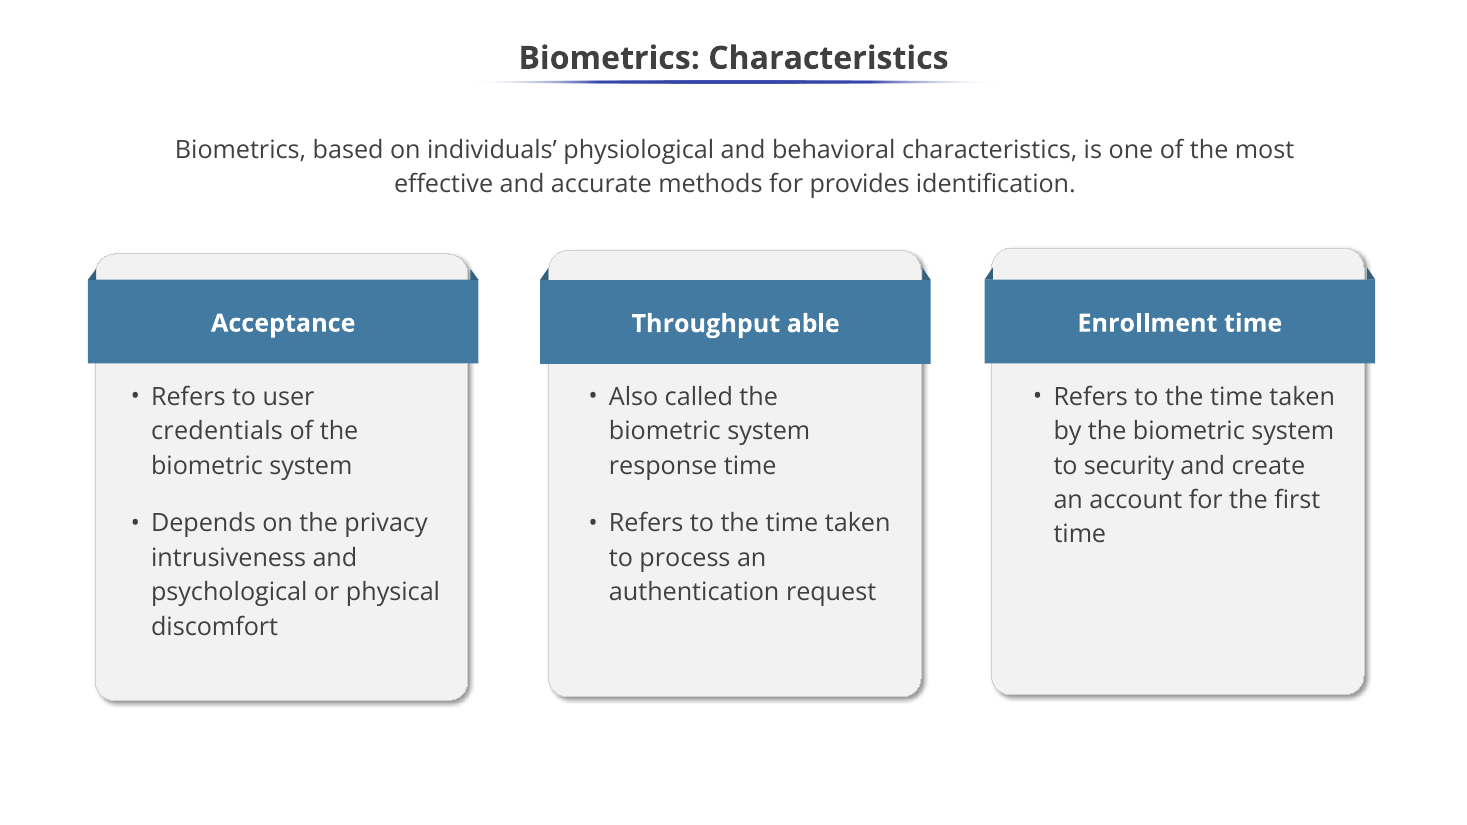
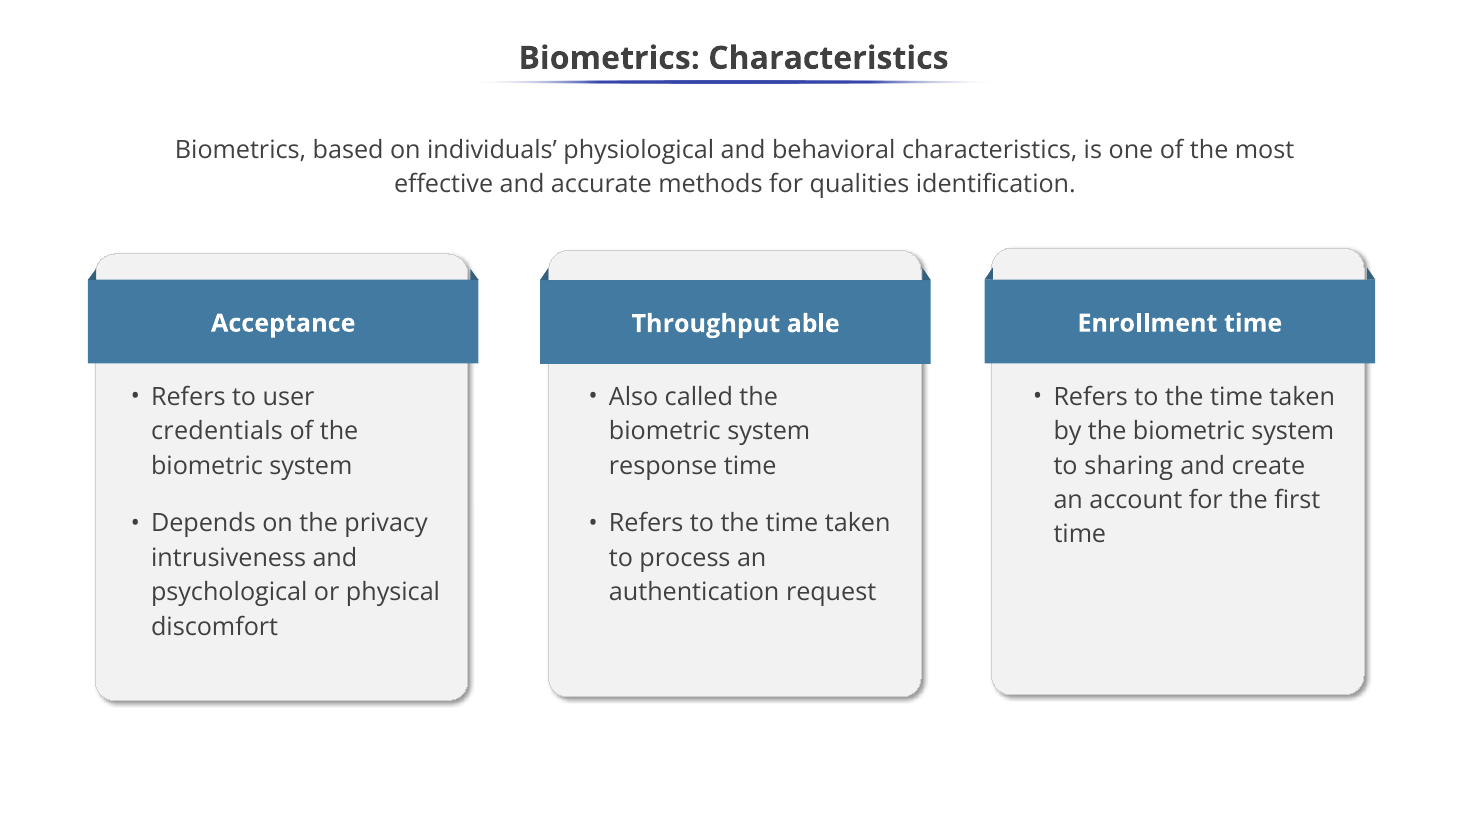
provides: provides -> qualities (859, 185)
security: security -> sharing (1129, 466)
